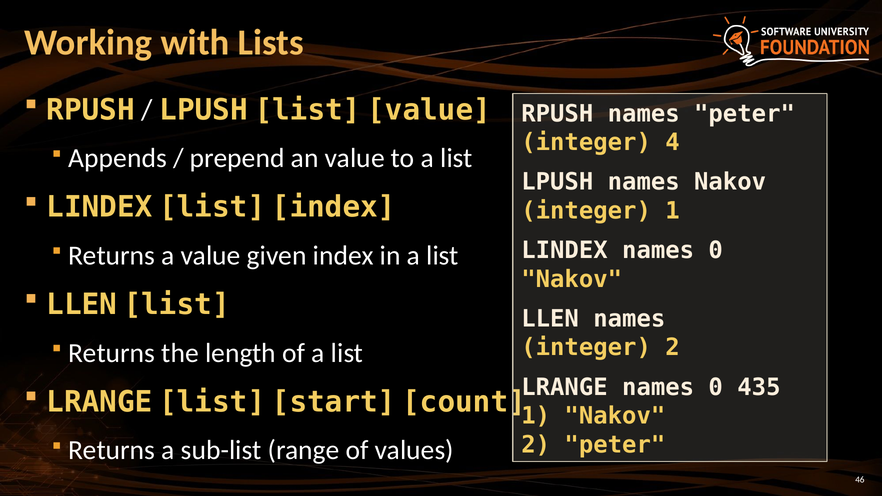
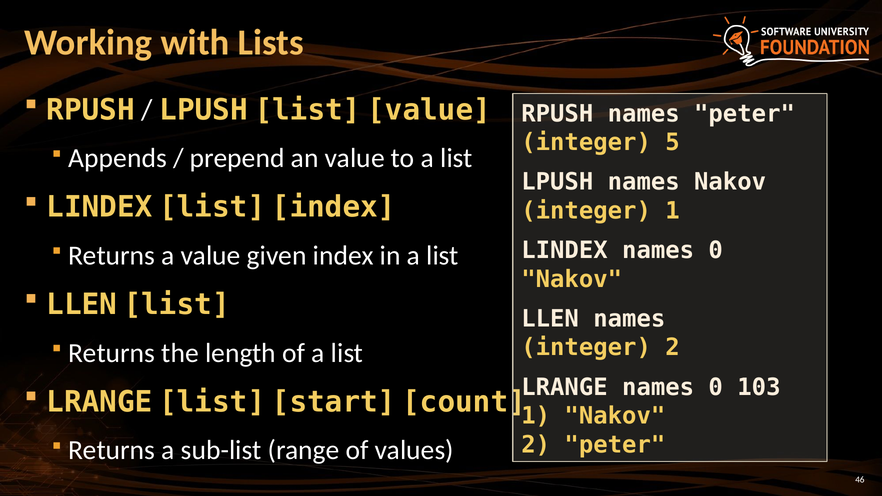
4: 4 -> 5 (673, 142)
435: 435 -> 103 (759, 387)
